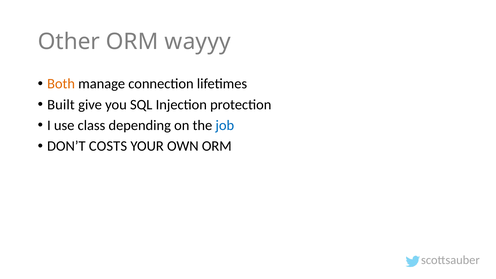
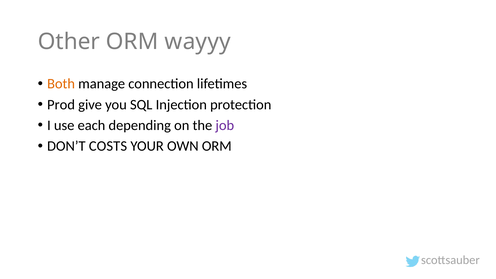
Built: Built -> Prod (61, 105)
class: class -> each (91, 125)
job colour: blue -> purple (225, 125)
